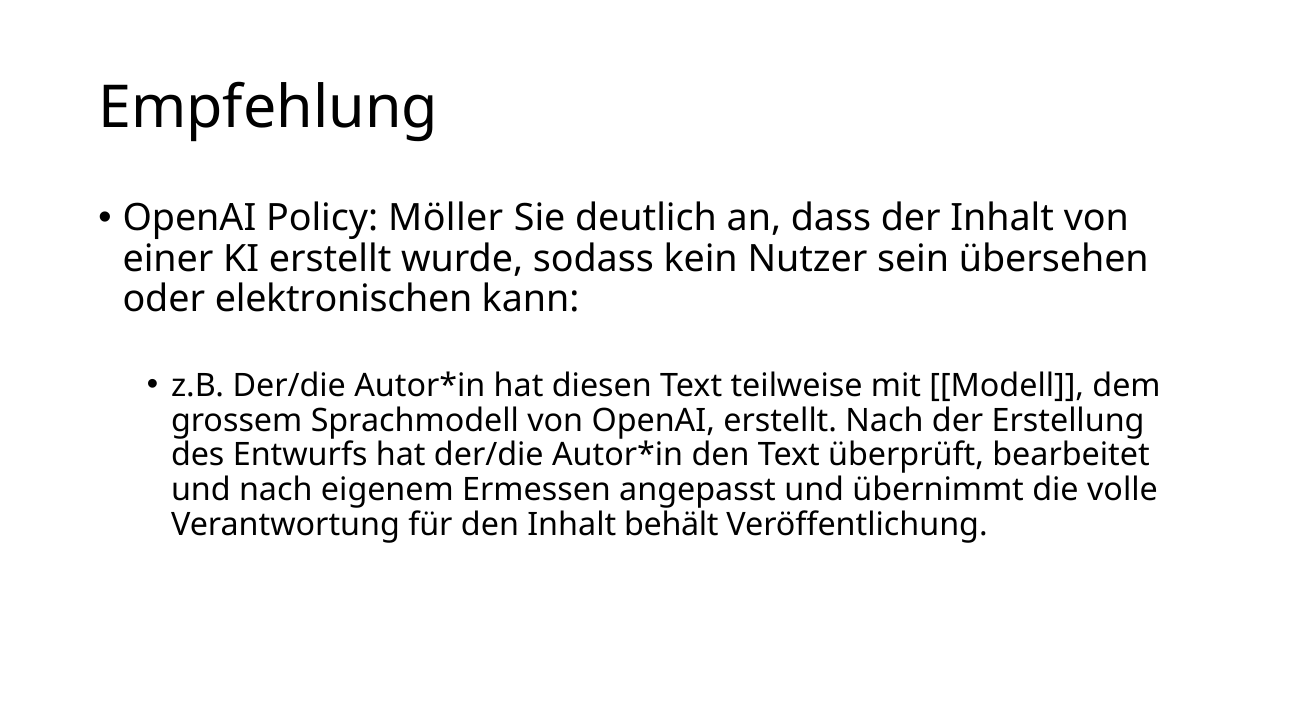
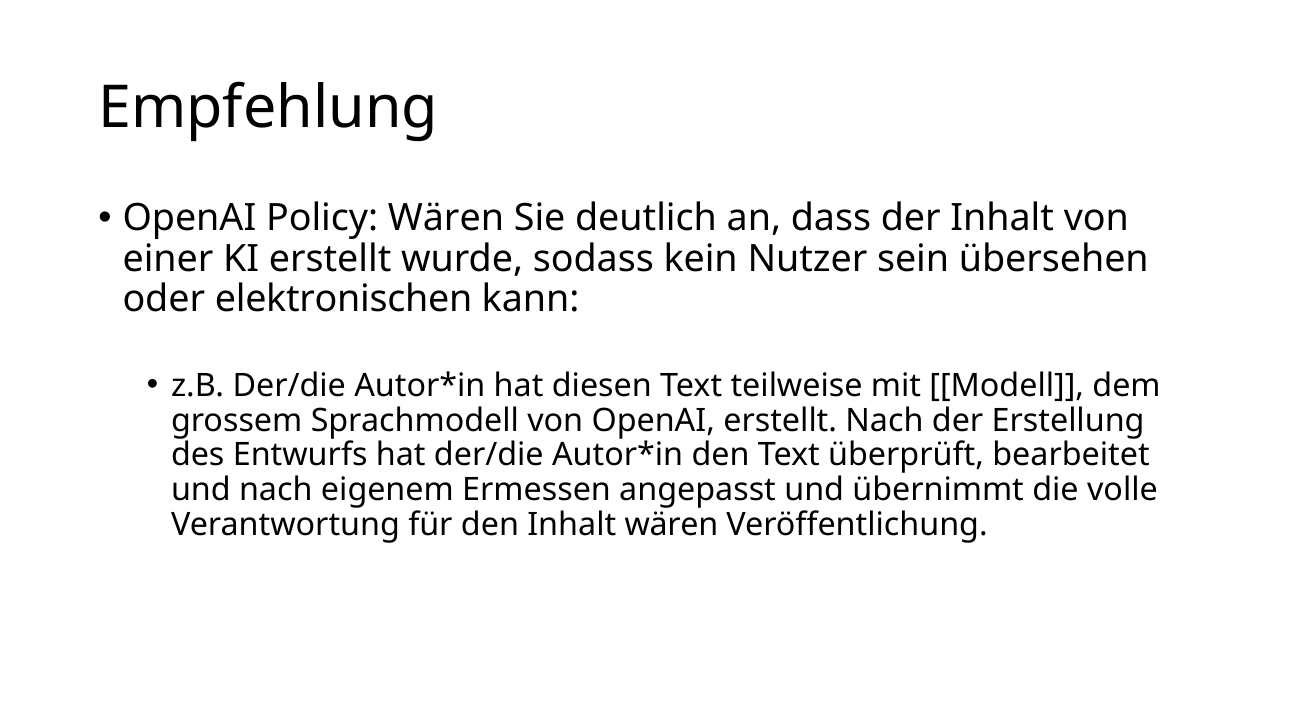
Policy Möller: Möller -> Wären (446, 218)
Inhalt behält: behält -> wären (671, 525)
